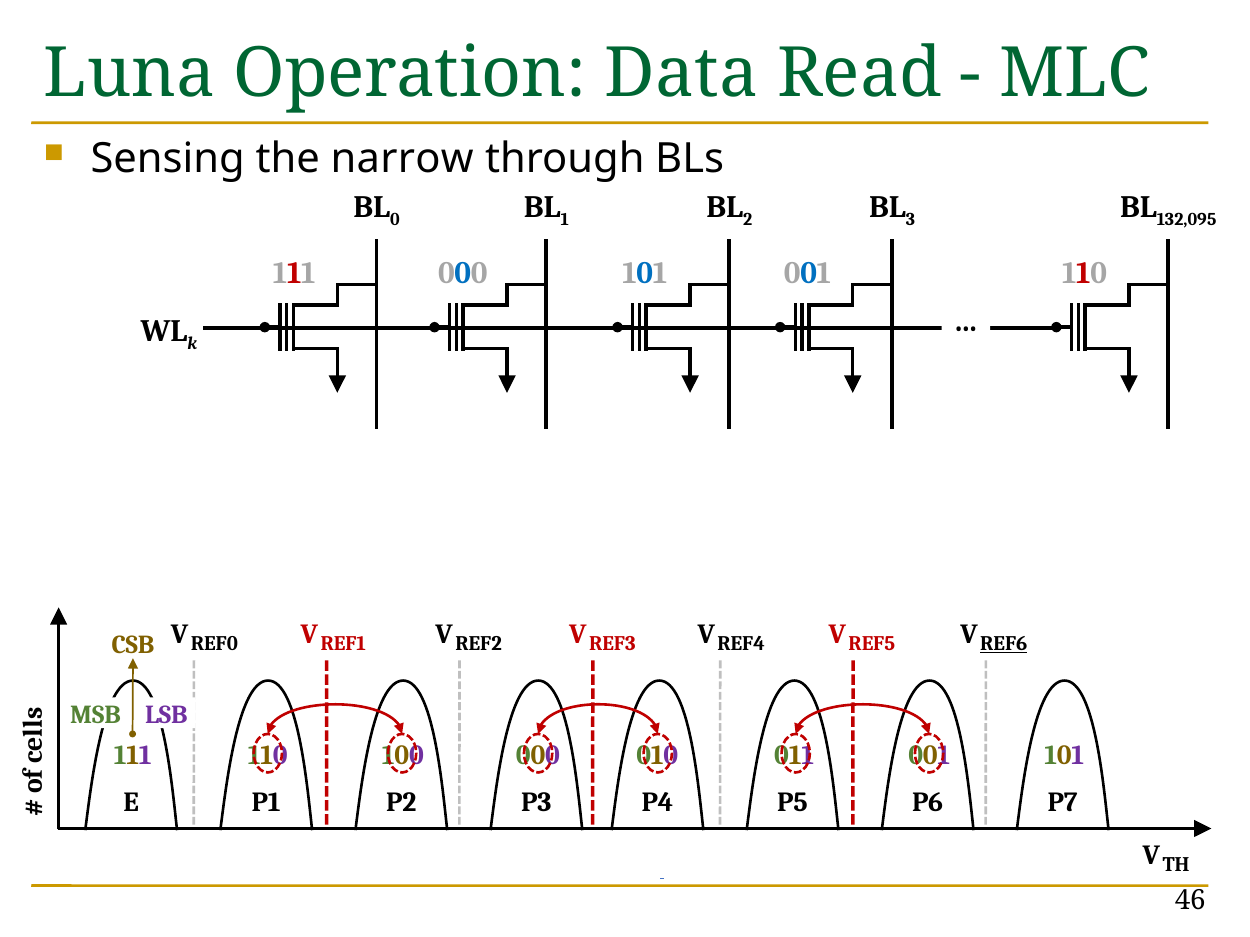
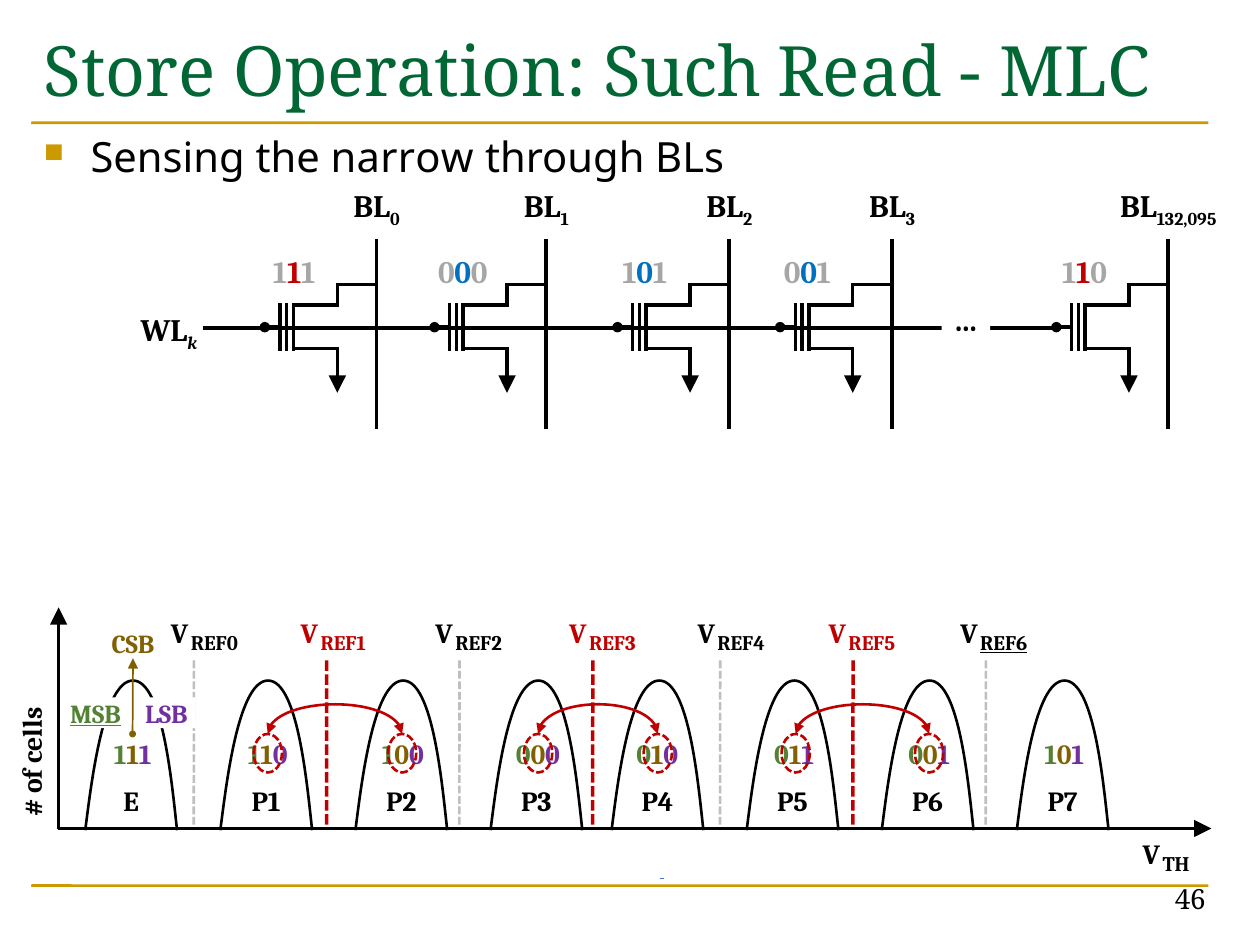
Luna: Luna -> Store (130, 74)
Data: Data -> Such (682, 74)
MSB underline: none -> present (95, 715)
